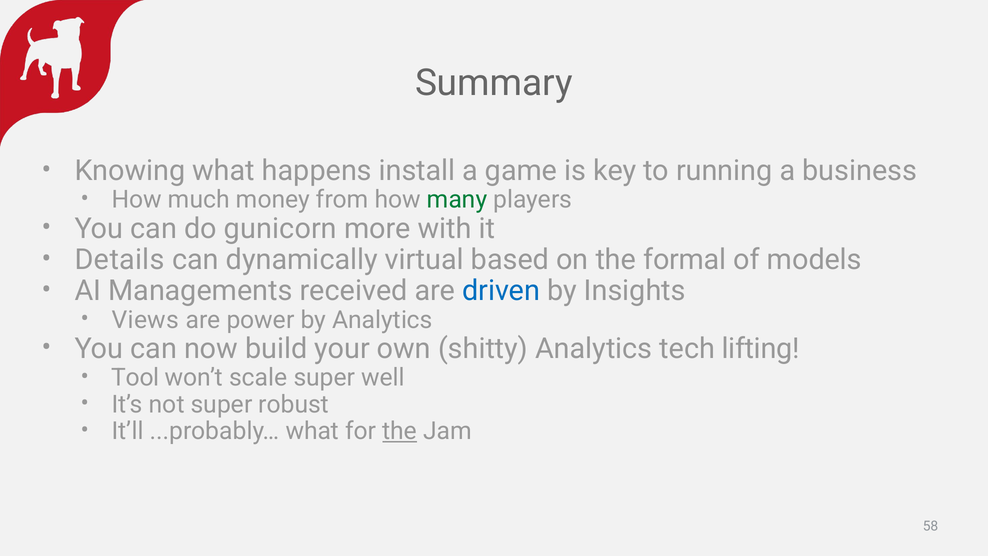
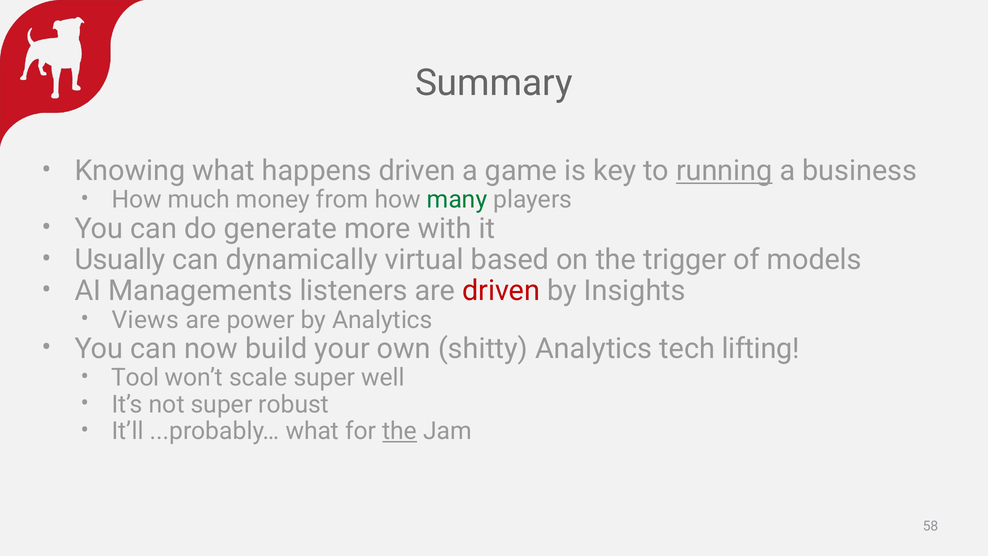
happens install: install -> driven (417, 171)
running underline: none -> present (724, 171)
gunicorn: gunicorn -> generate (280, 229)
Details: Details -> Usually (120, 260)
formal: formal -> trigger (685, 260)
received: received -> listeners (354, 291)
driven colour: blue -> red (501, 291)
